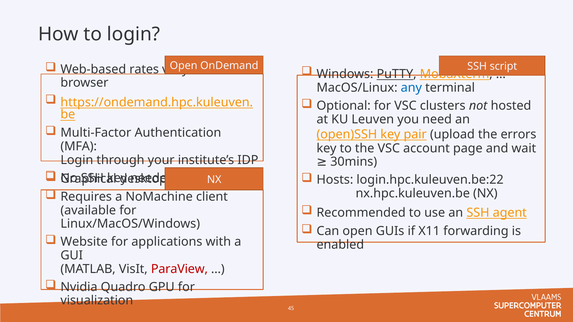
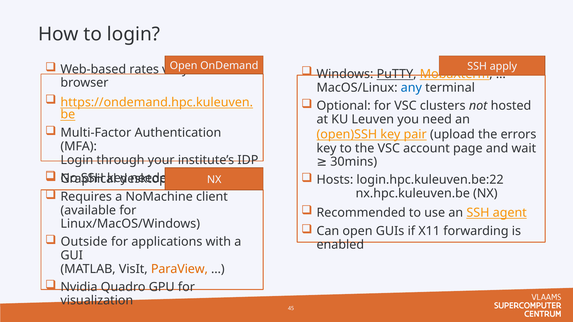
script: script -> apply (503, 66)
Website: Website -> Outside (84, 242)
ParaView colour: red -> orange (179, 269)
